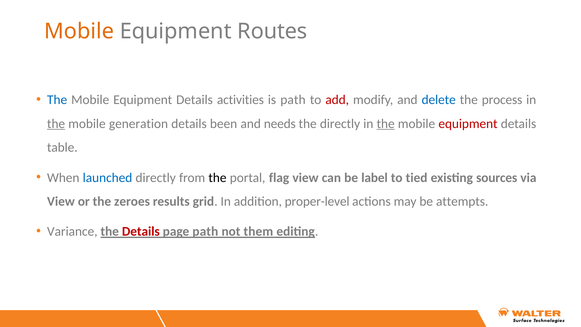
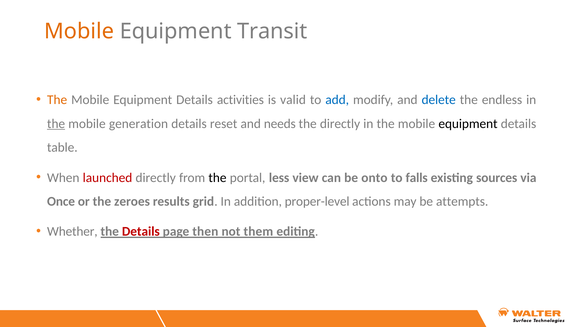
Routes: Routes -> Transit (272, 31)
The colour: blue -> orange (57, 100)
is path: path -> valid (293, 100)
add colour: red -> blue (337, 100)
process: process -> endless (502, 100)
been: been -> reset (224, 124)
the underline: present -> none (386, 124)
equipment colour: red -> black (468, 124)
launched colour: blue -> red (108, 178)
flag: flag -> less (279, 178)
label: label -> onto (374, 178)
tied: tied -> falls (417, 178)
View: View -> Once (61, 201)
Variance: Variance -> Whether (72, 231)
page path: path -> then (205, 231)
